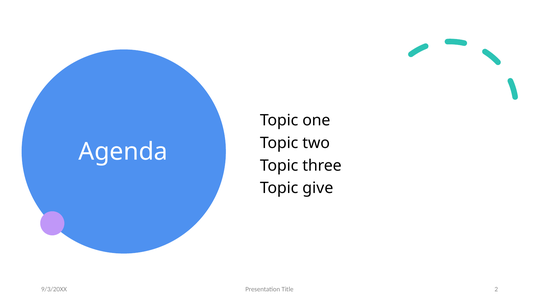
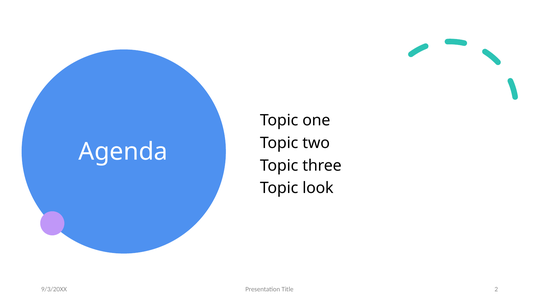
give: give -> look (318, 188)
